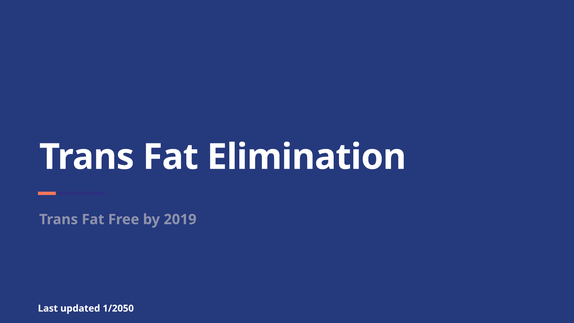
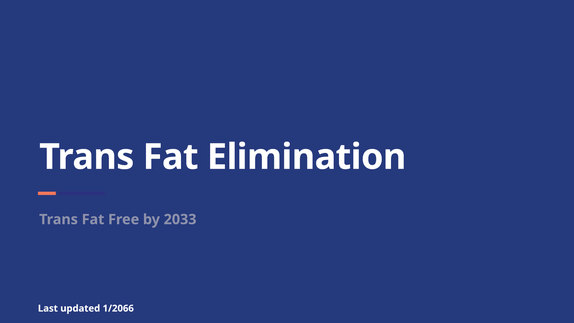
2019: 2019 -> 2033 (180, 219)
1/2050: 1/2050 -> 1/2066 (118, 308)
